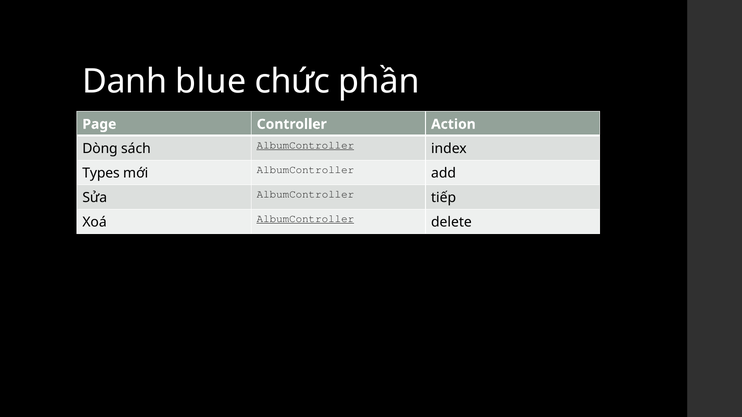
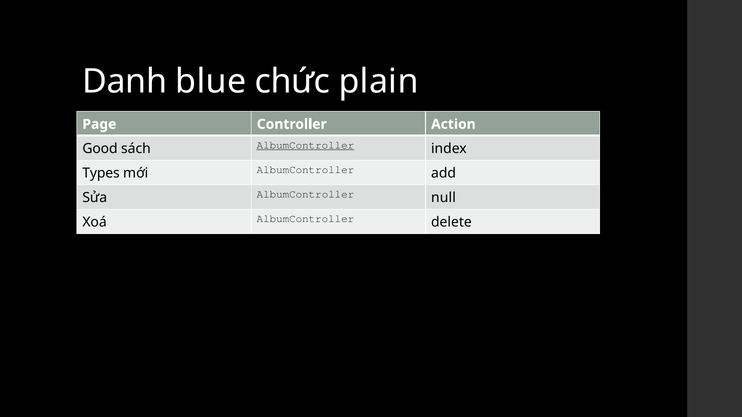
phần: phần -> plain (379, 82)
Dòng: Dòng -> Good (100, 149)
tiếp: tiếp -> null (443, 198)
AlbumController underline: present -> none (305, 219)
